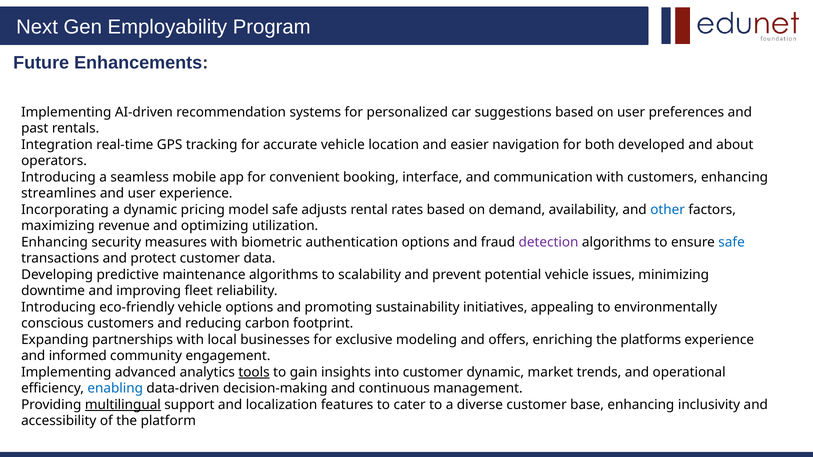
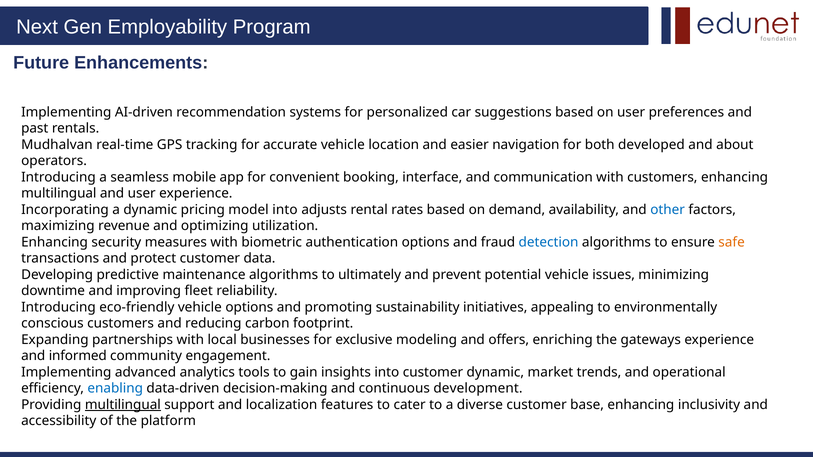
Integration: Integration -> Mudhalvan (57, 145)
streamlines: streamlines -> multilingual (59, 194)
model safe: safe -> into (285, 210)
detection colour: purple -> blue (549, 242)
safe colour: blue -> orange (732, 242)
scalability: scalability -> ultimately (370, 275)
platforms: platforms -> gateways (651, 340)
tools underline: present -> none (254, 372)
management: management -> development (478, 389)
